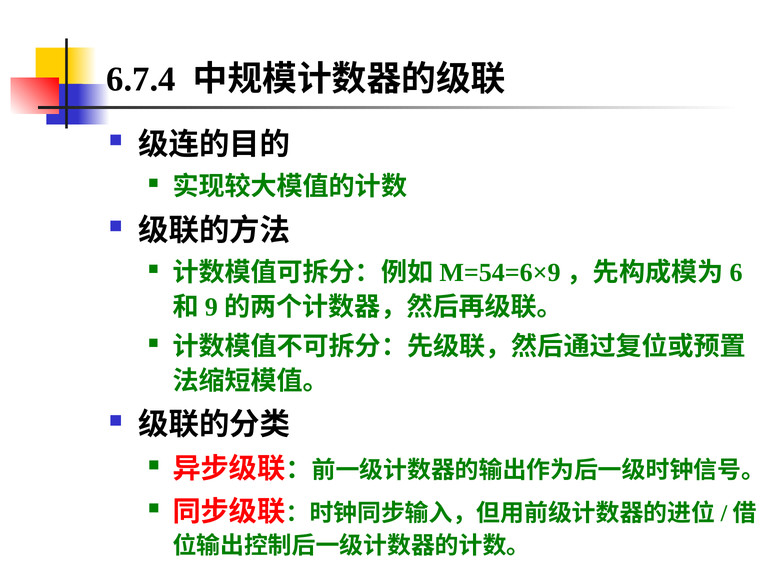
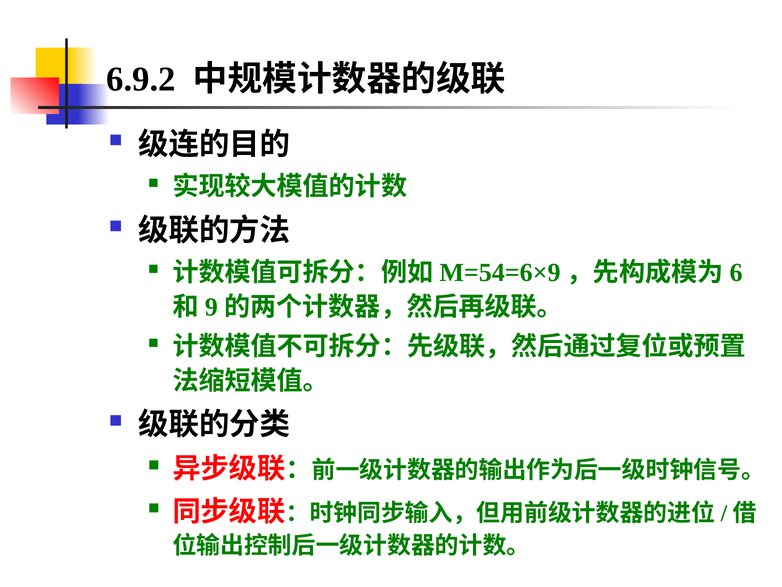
6.7.4: 6.7.4 -> 6.9.2 (141, 79)
